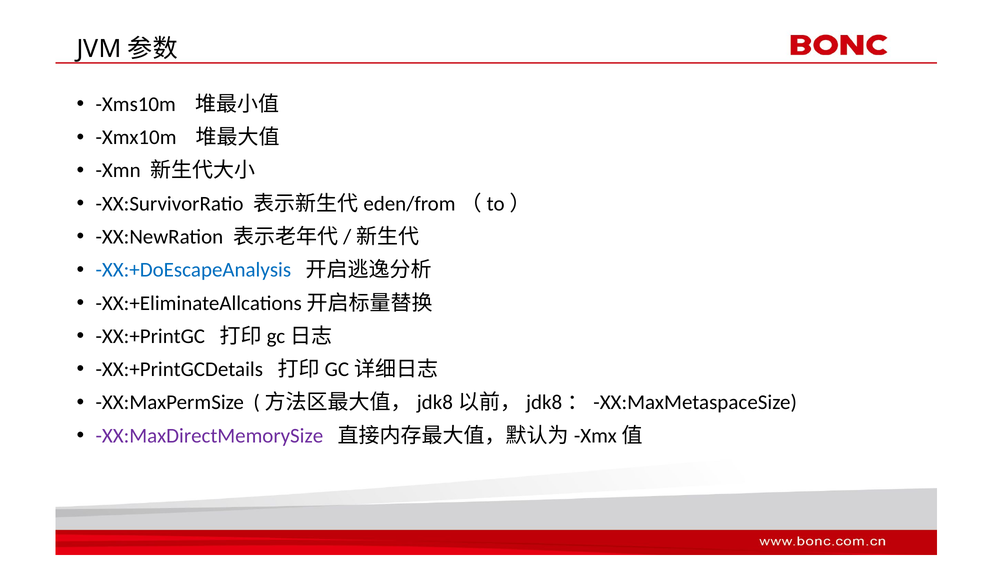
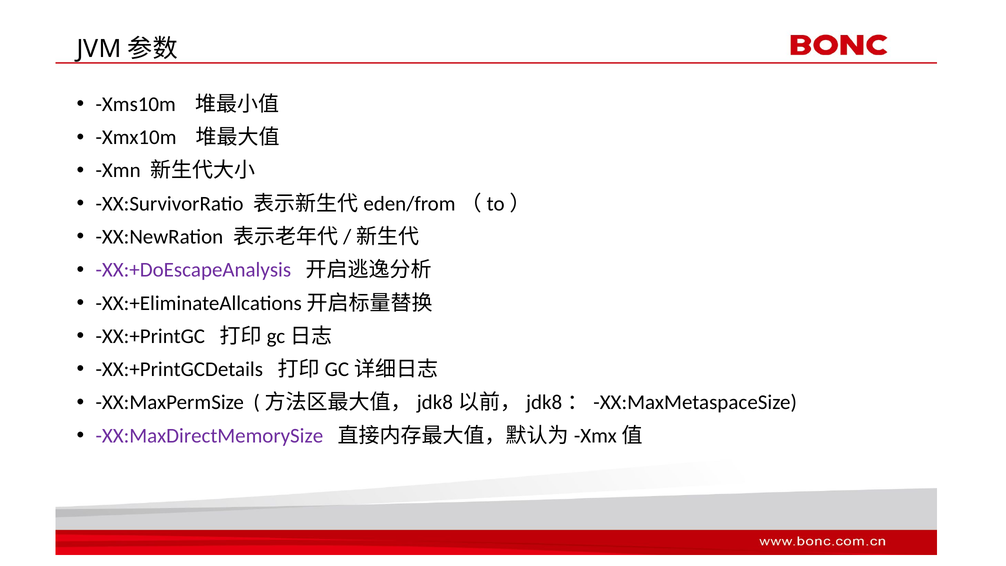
XX:+DoEscapeAnalysis colour: blue -> purple (193, 270)
